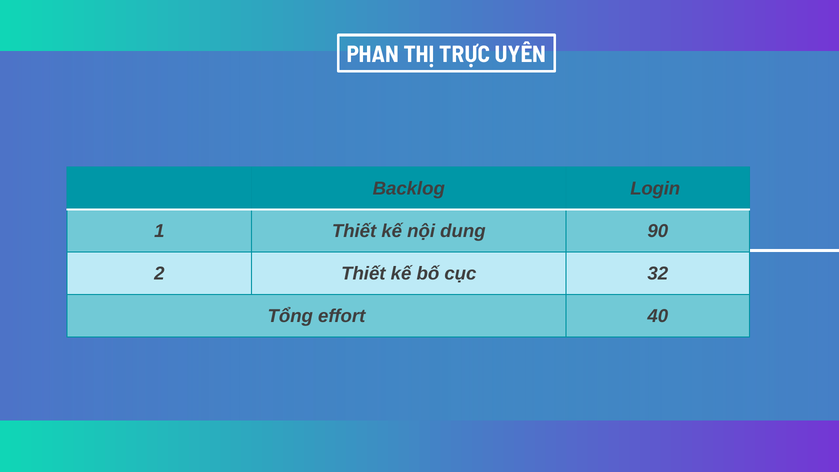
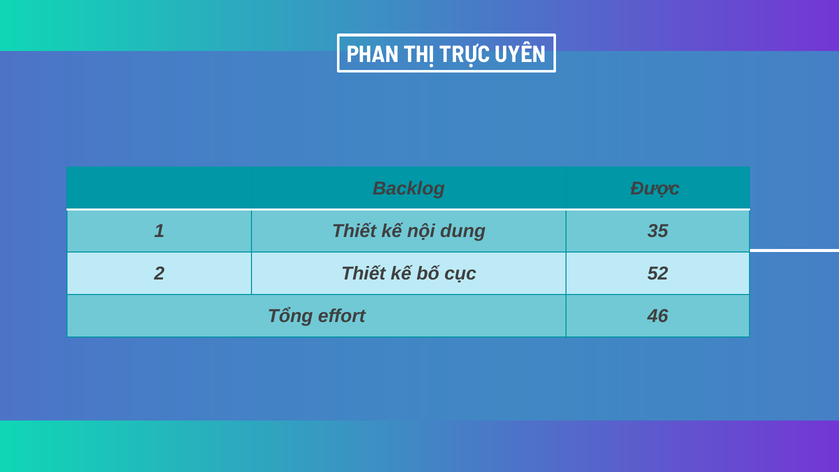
Login: Login -> Được (655, 188)
90: 90 -> 35 (658, 231)
32: 32 -> 52 (658, 273)
40: 40 -> 46 (658, 316)
